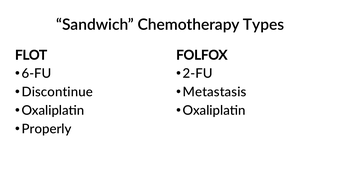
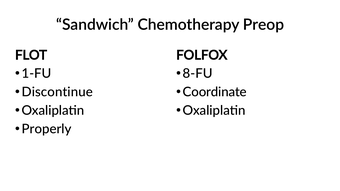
Types: Types -> Preop (264, 25)
6-FU: 6-FU -> 1-FU (36, 74)
2-FU: 2-FU -> 8-FU (198, 74)
Metastasis: Metastasis -> Coordinate (215, 92)
